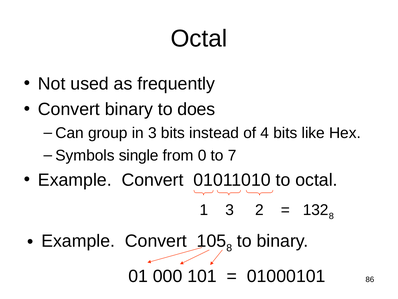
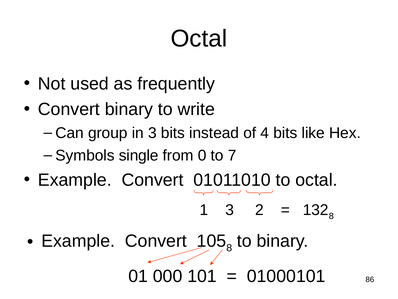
does: does -> write (196, 109)
